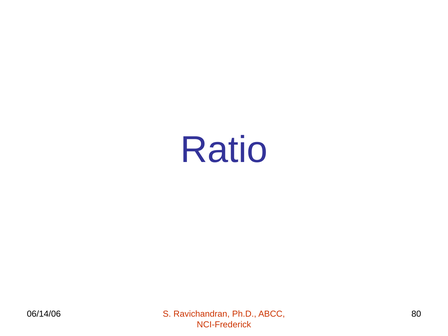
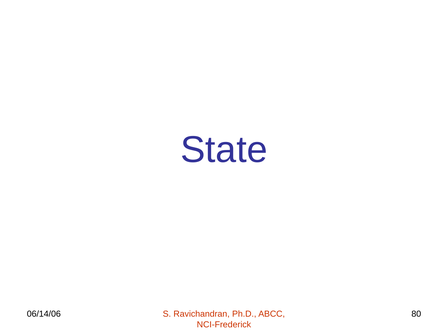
Ratio: Ratio -> State (224, 150)
